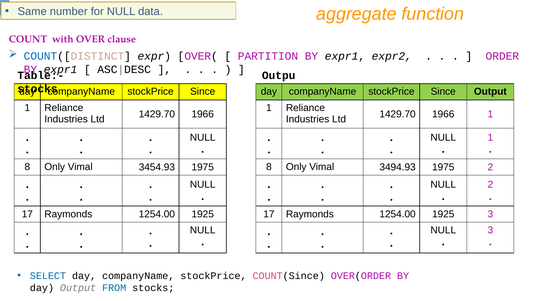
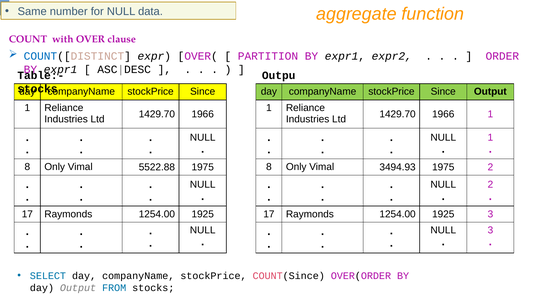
3454.93: 3454.93 -> 5522.88 (157, 167)
